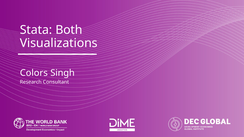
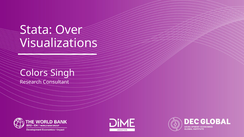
Both: Both -> Over (69, 30)
